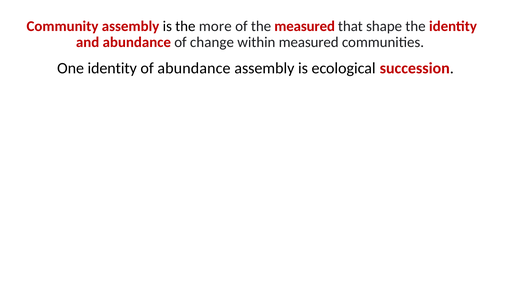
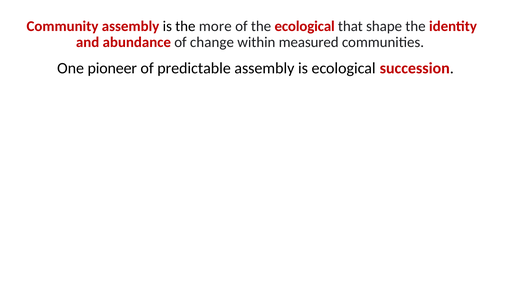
the measured: measured -> ecological (305, 26)
One identity: identity -> pioneer (112, 68)
of abundance: abundance -> predictable (194, 68)
